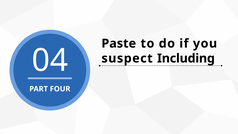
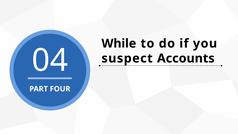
Paste: Paste -> While (119, 43)
Including: Including -> Accounts (186, 58)
